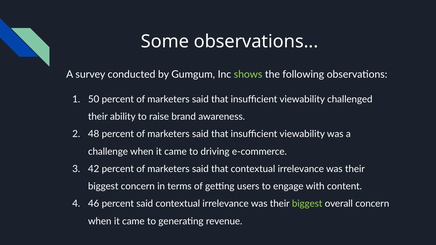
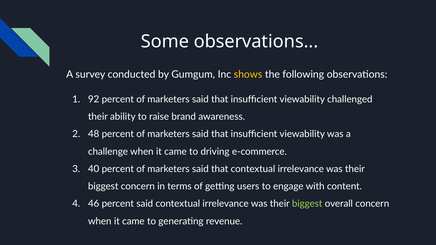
shows colour: light green -> yellow (248, 74)
50: 50 -> 92 (94, 99)
42: 42 -> 40 (94, 169)
